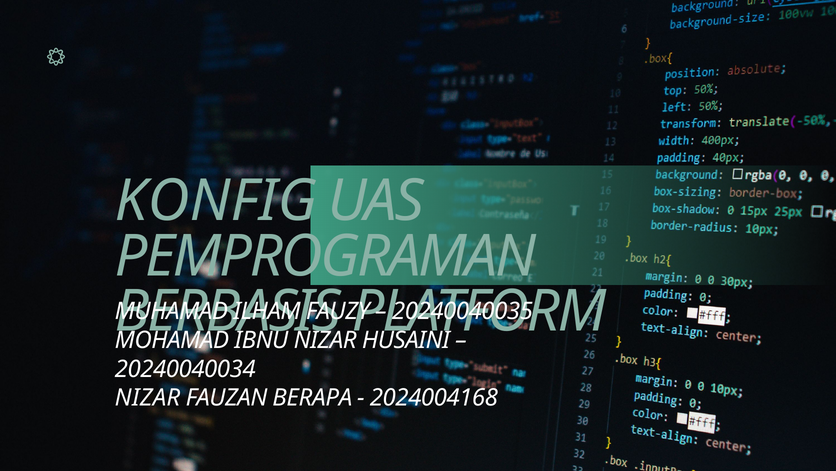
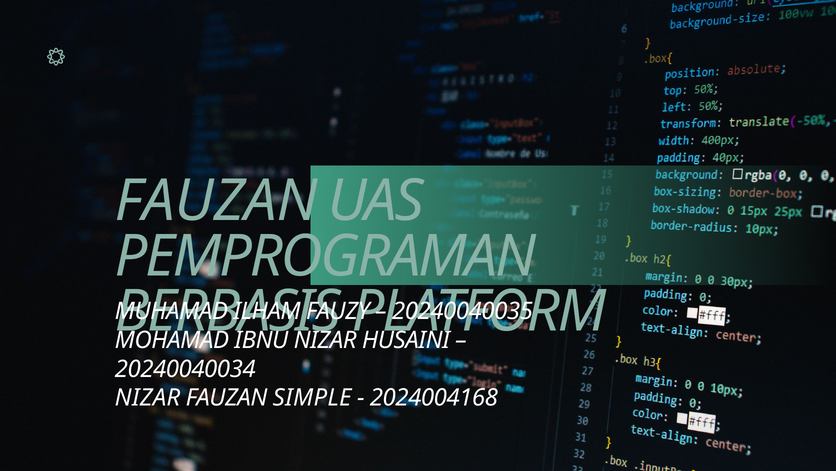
KONFIG: KONFIG -> FAUZAN (216, 201)
BERAPA: BERAPA -> SIMPLE (312, 397)
